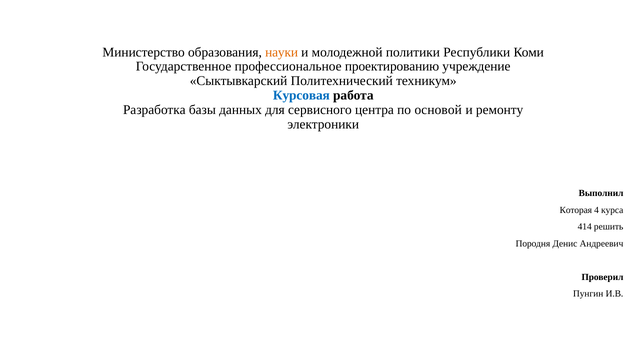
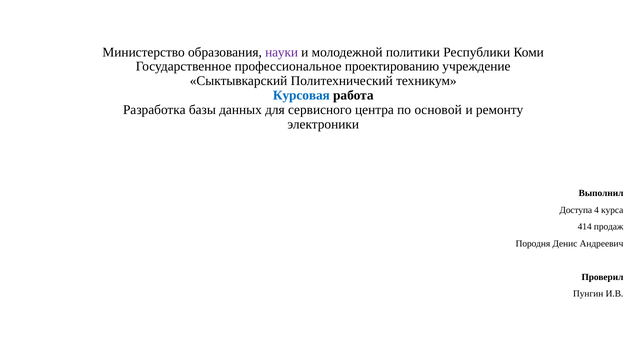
науки colour: orange -> purple (282, 52)
Которая: Которая -> Доступа (576, 210)
решить: решить -> продаж (609, 227)
